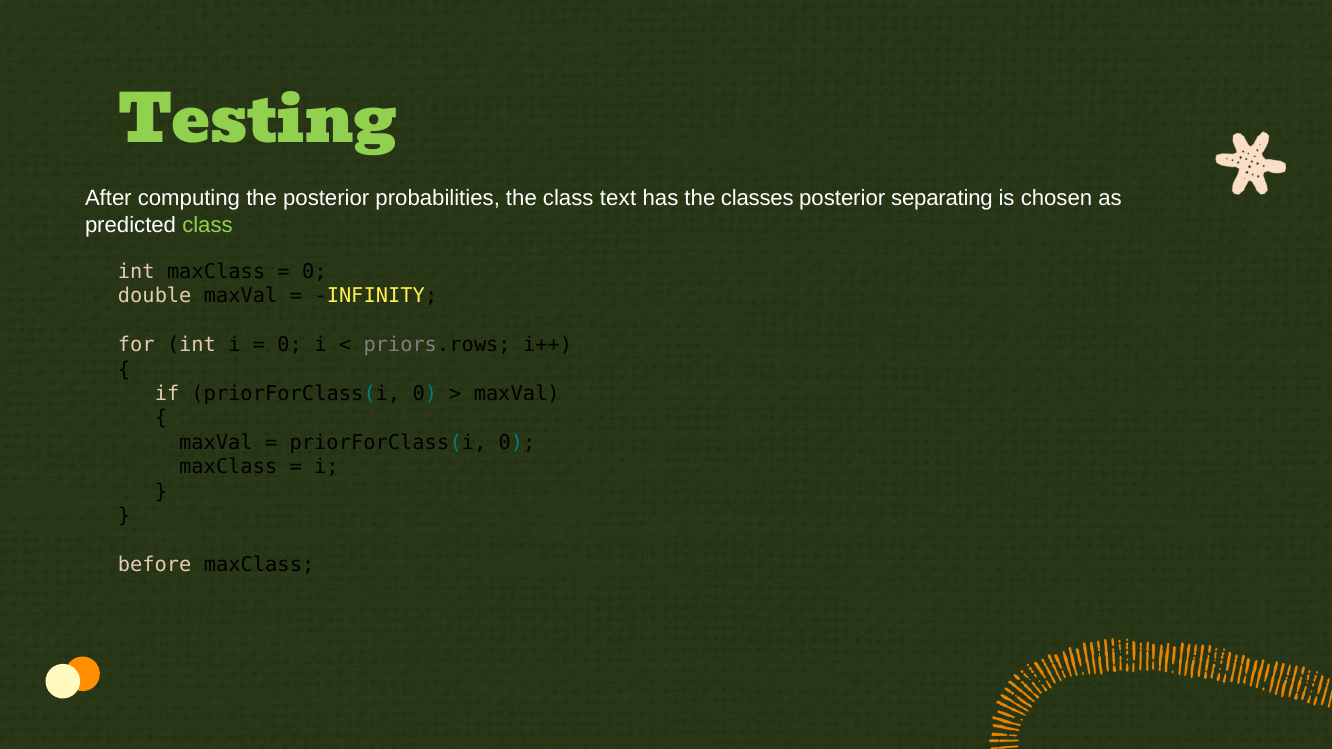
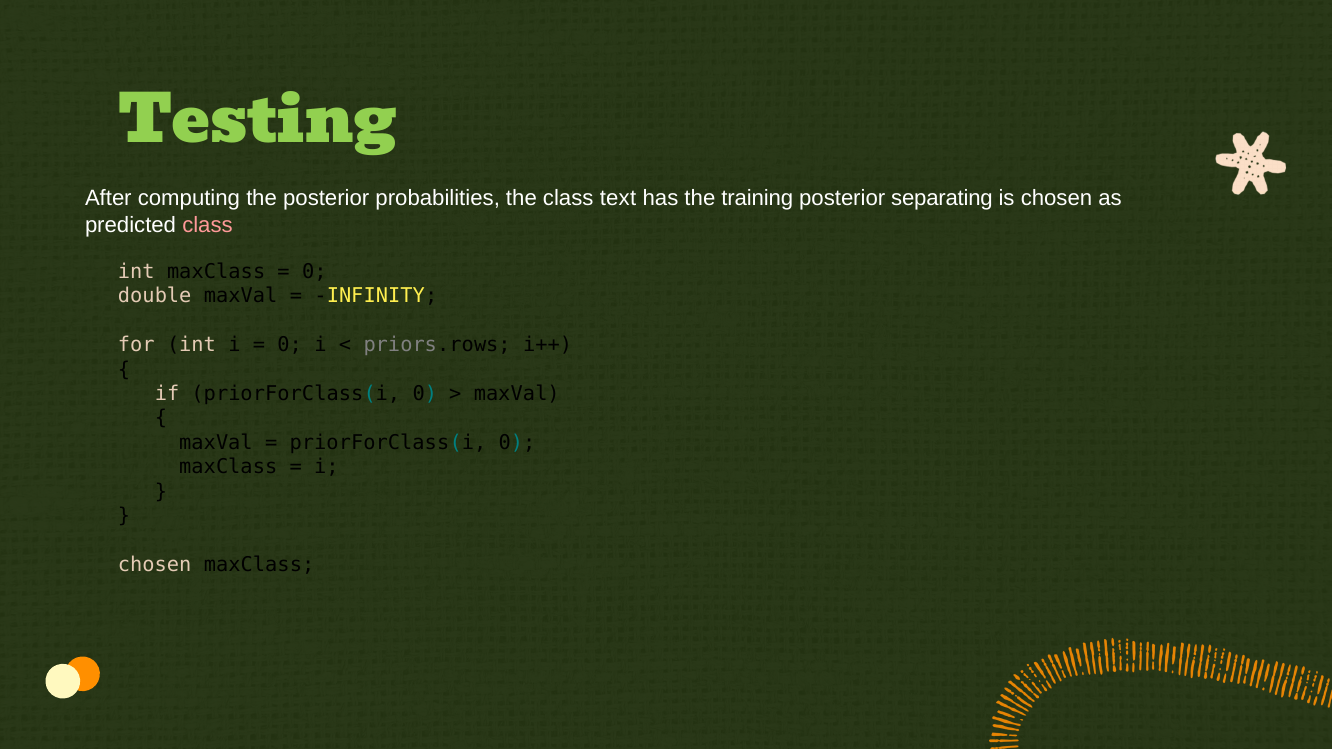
classes: classes -> training (757, 198)
class colour: light green -> pink (207, 225)
before: before -> chosen (155, 565)
